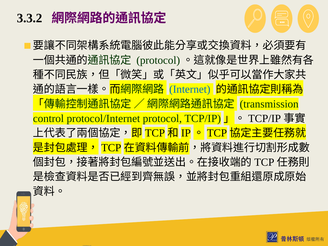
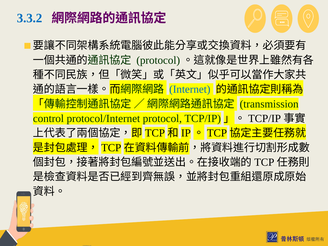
3.3.2 colour: black -> blue (30, 18)
